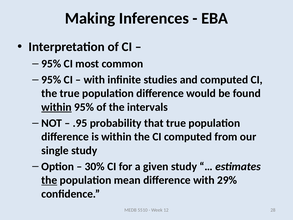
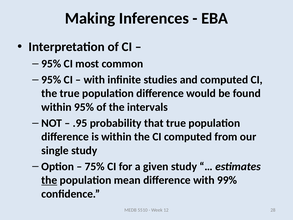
within underline: present -> none (56, 107)
30%: 30% -> 75% (95, 166)
29%: 29% -> 99% (227, 180)
